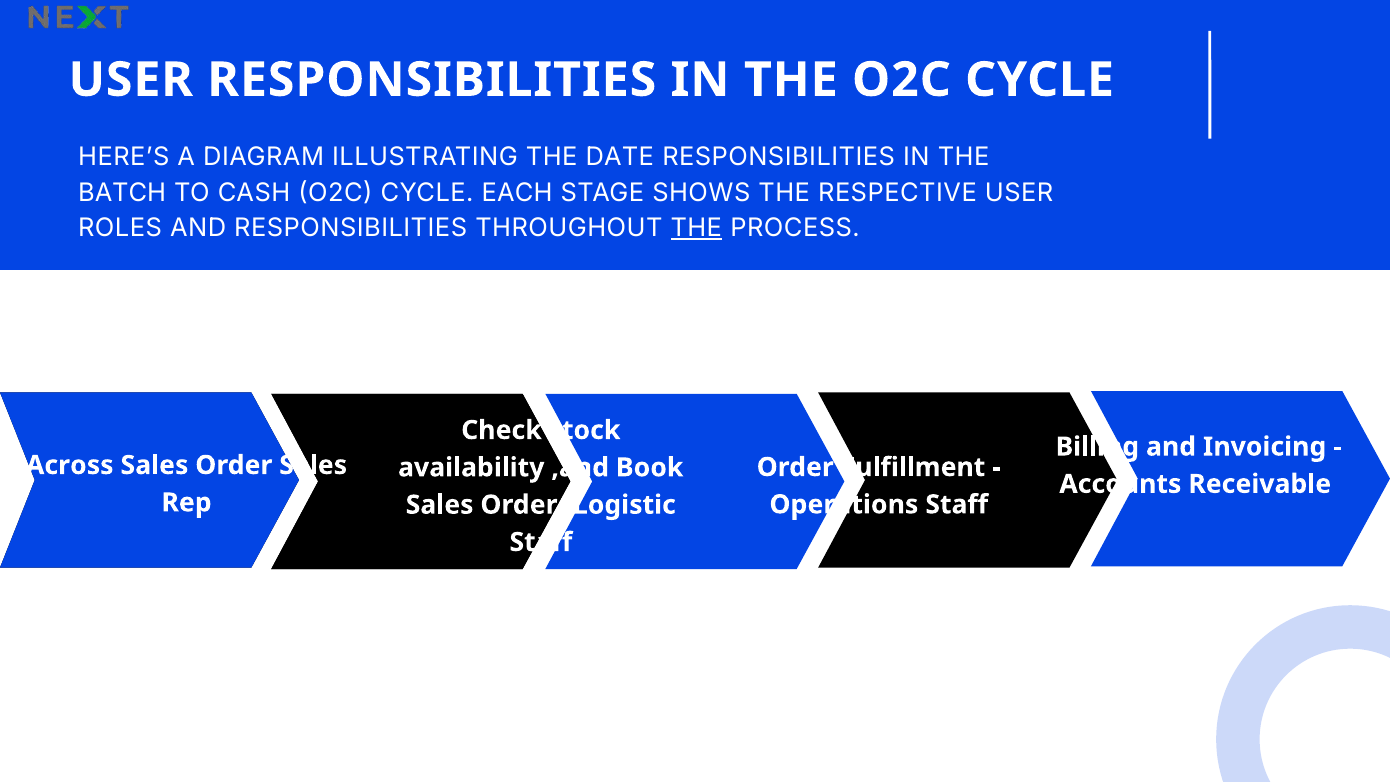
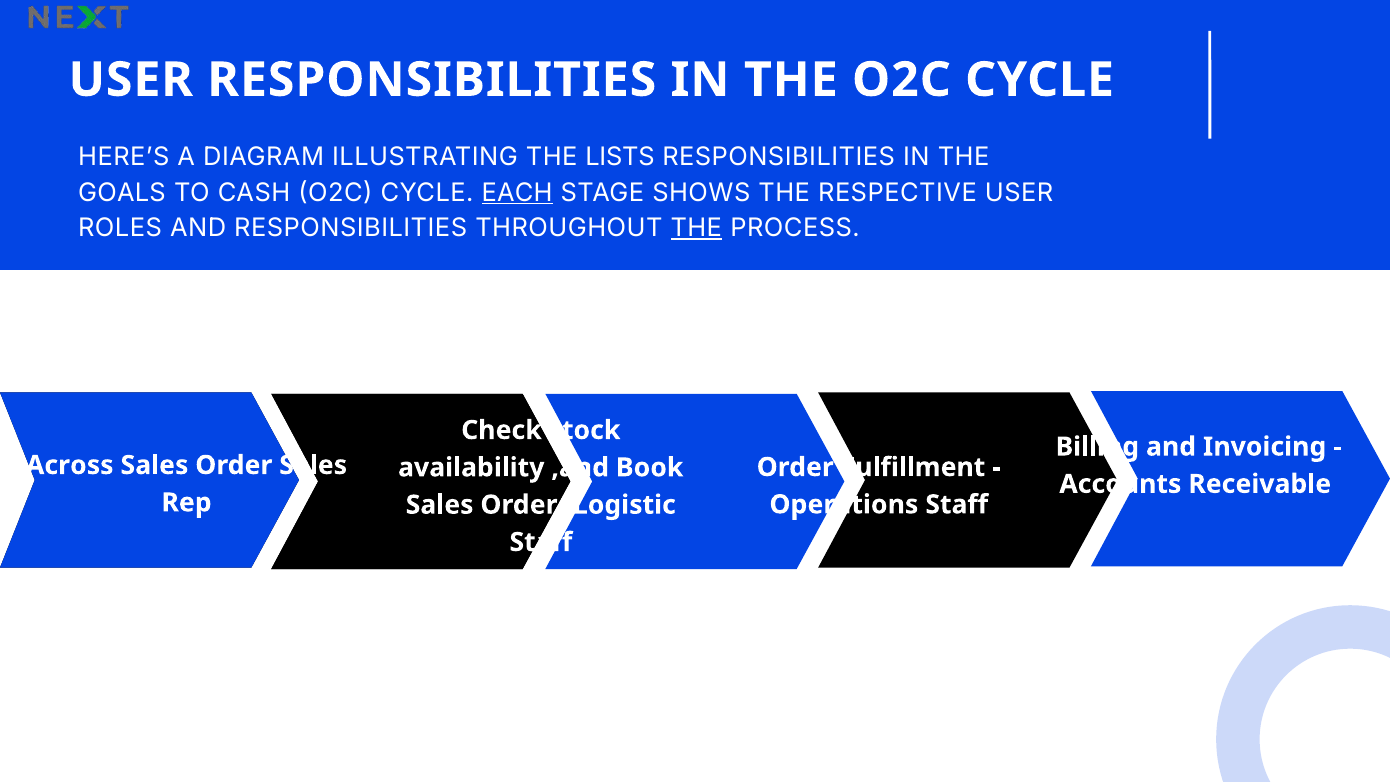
DATE: DATE -> LISTS (620, 157)
BATCH: BATCH -> GOALS (122, 193)
EACH underline: none -> present (517, 193)
